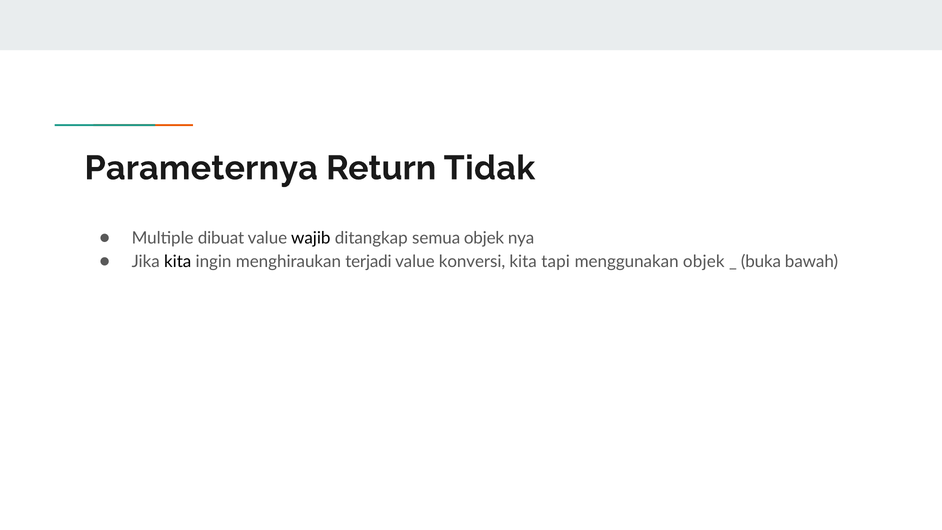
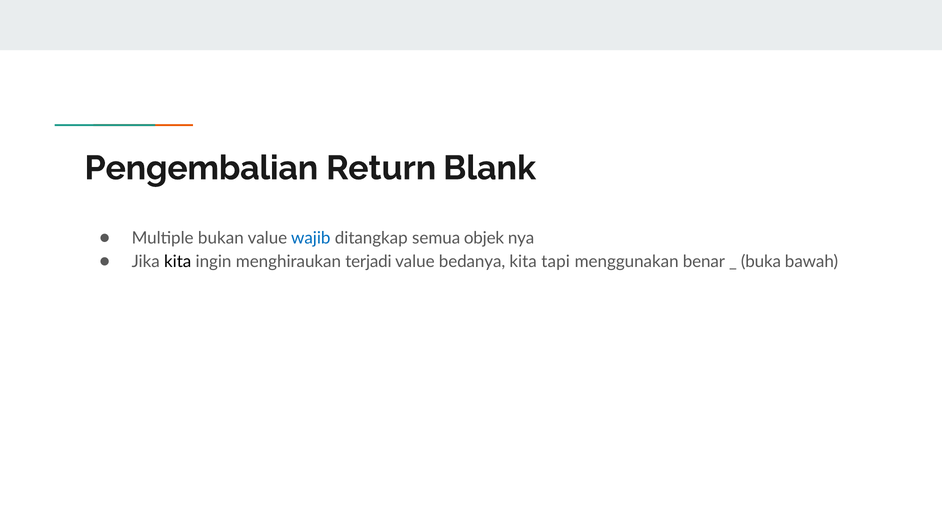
Parameternya: Parameternya -> Pengembalian (201, 168)
Tidak: Tidak -> Blank (490, 168)
dibuat: dibuat -> bukan (221, 238)
wajib colour: black -> blue (311, 238)
konversi: konversi -> bedanya (472, 262)
menggunakan objek: objek -> benar (704, 262)
